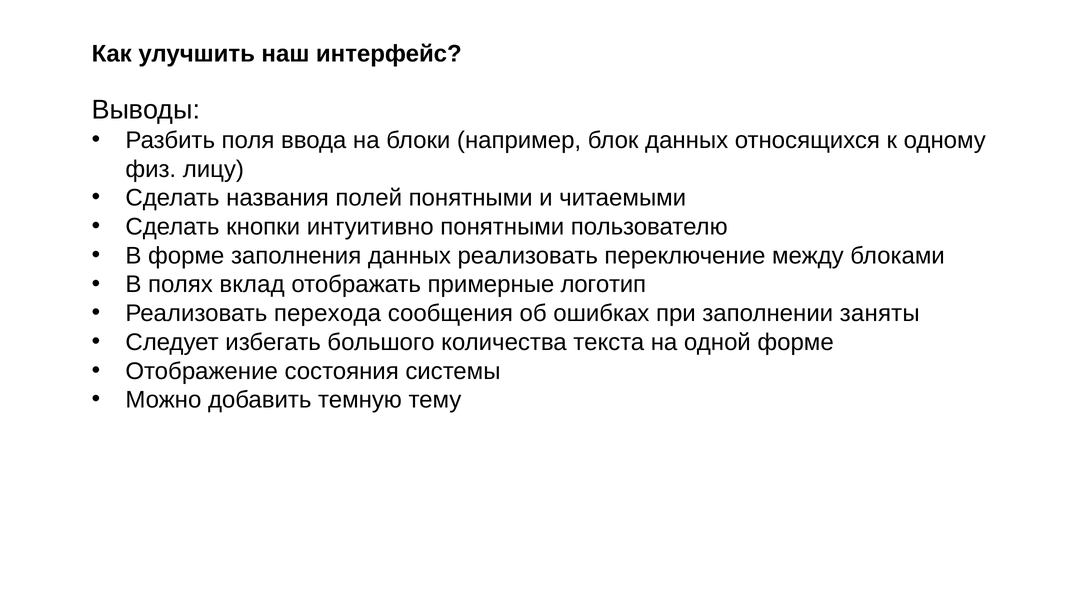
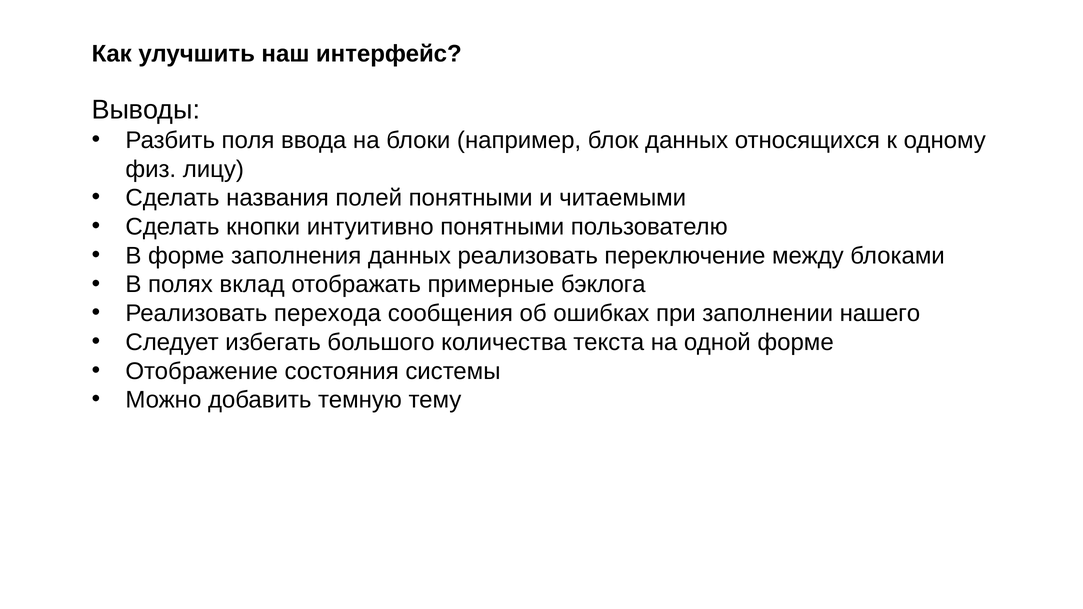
логотип: логотип -> бэклога (603, 285)
заняты: заняты -> нашего (880, 313)
